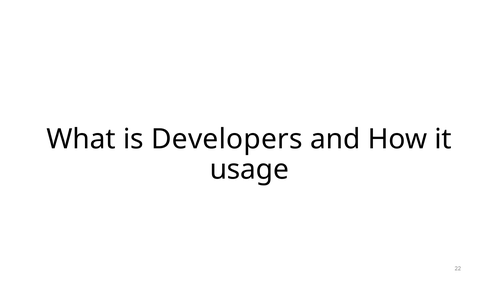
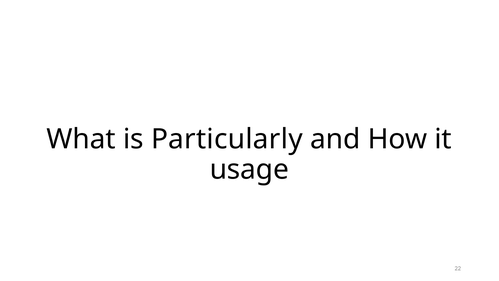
Developers: Developers -> Particularly (227, 139)
